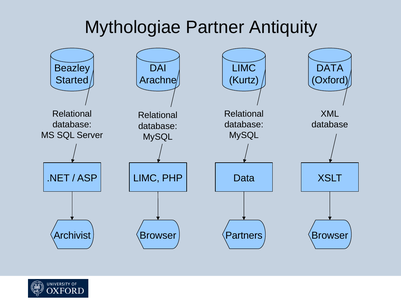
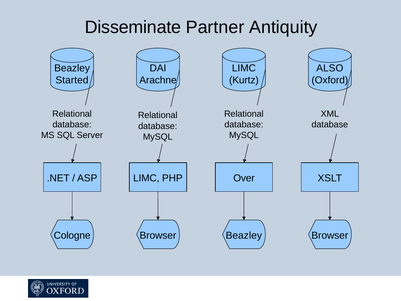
Mythologiae: Mythologiae -> Disseminate (133, 27)
DATA: DATA -> ALSO (330, 68)
PHP Data: Data -> Over (244, 178)
Archivist: Archivist -> Cologne (72, 235)
Browser Partners: Partners -> Beazley (244, 235)
